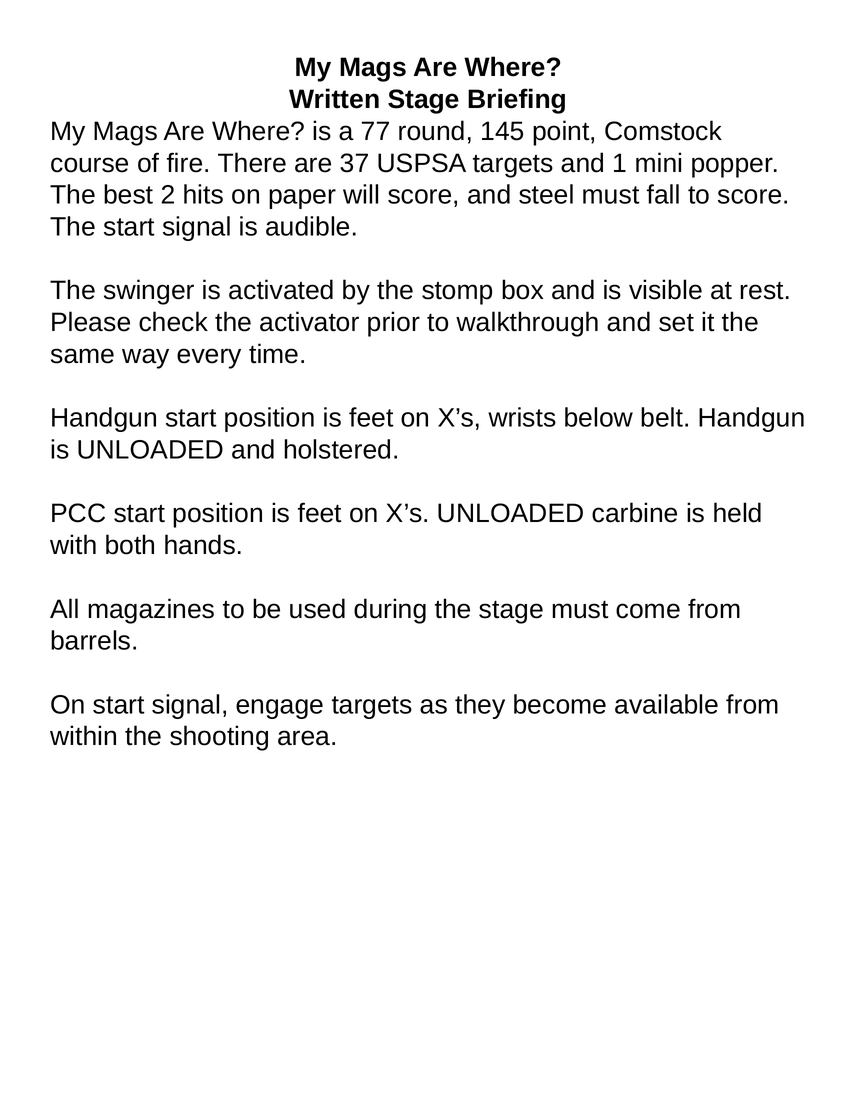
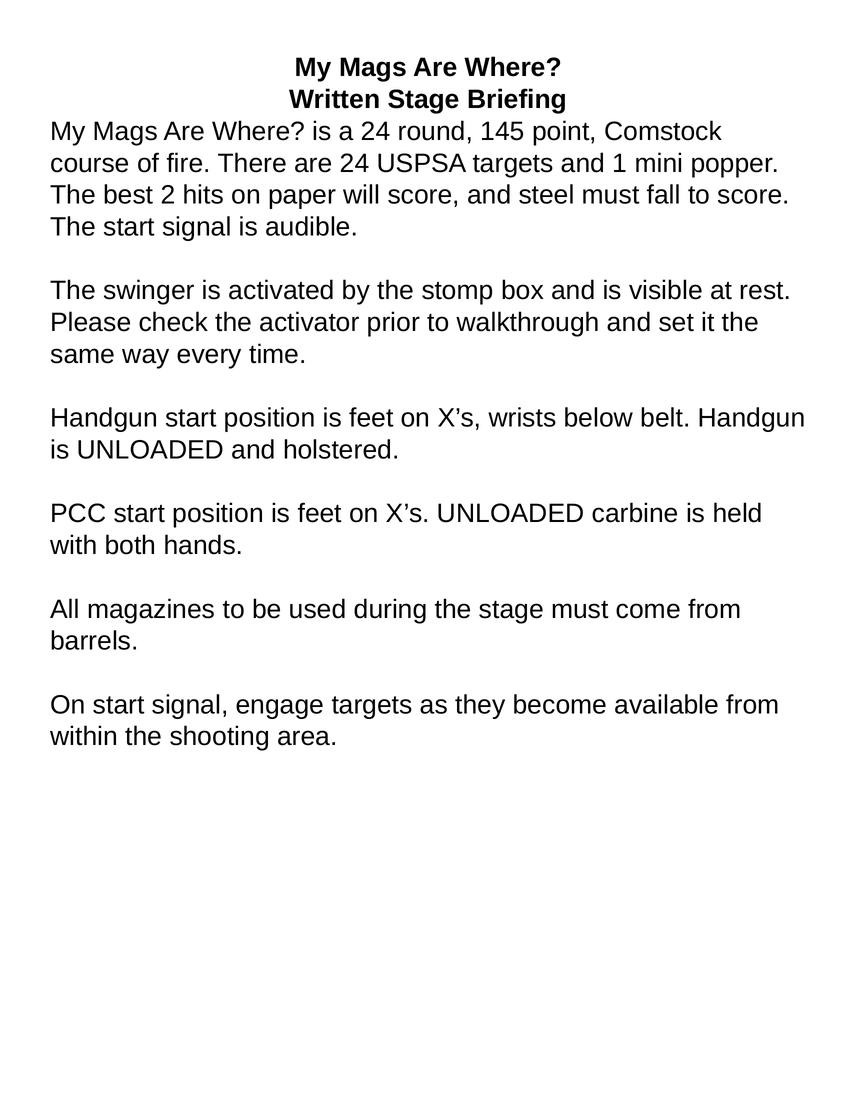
a 77: 77 -> 24 (376, 131)
are 37: 37 -> 24 (355, 163)
